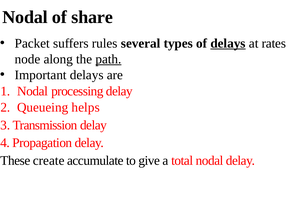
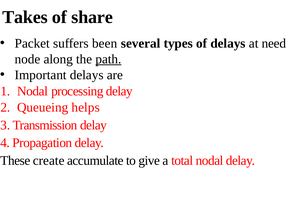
Nodal: Nodal -> Takes (25, 17)
rules: rules -> been (105, 43)
delays underline: present -> none (228, 43)
rates: rates -> need (274, 43)
